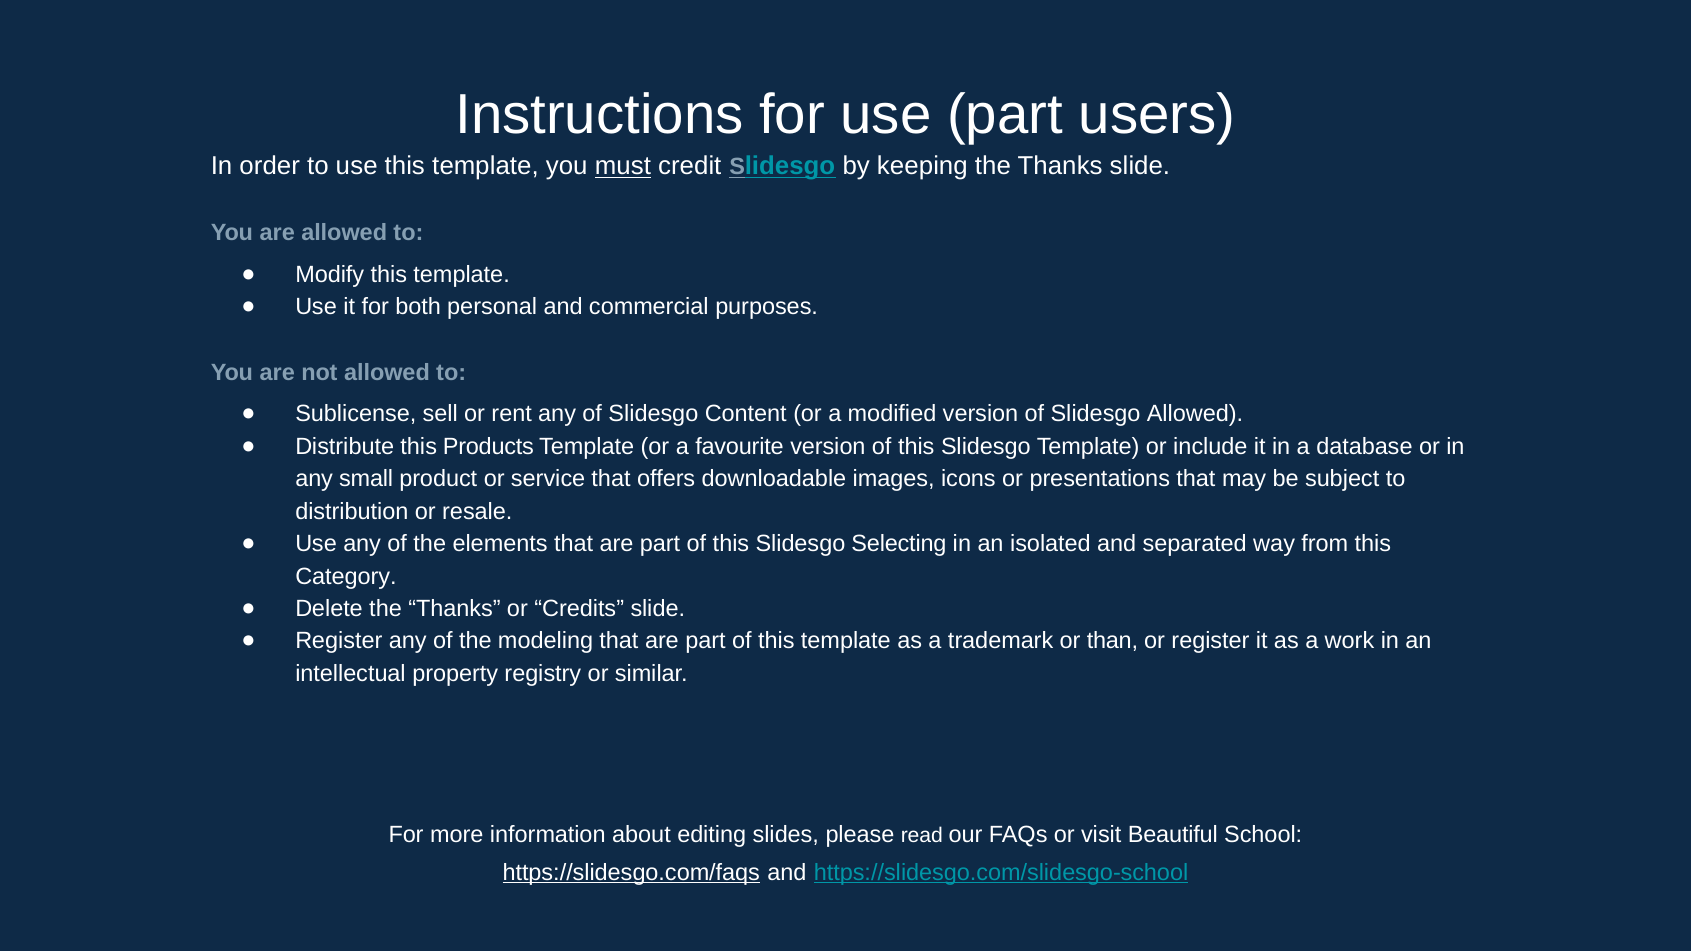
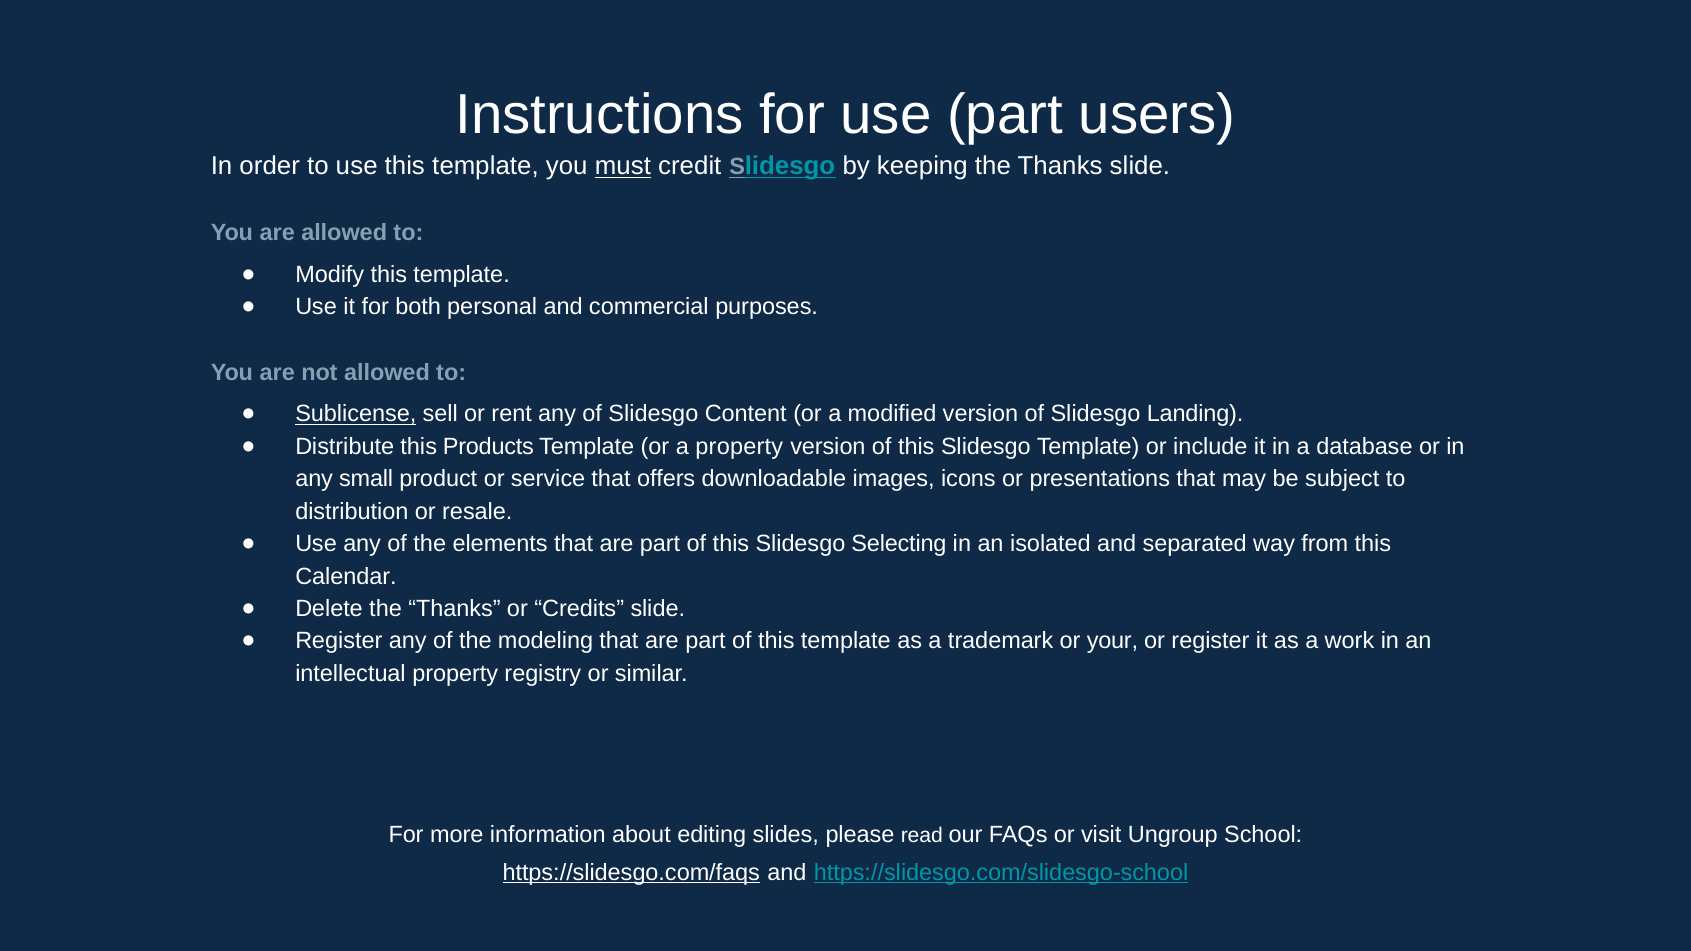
Sublicense underline: none -> present (356, 414)
Slidesgo Allowed: Allowed -> Landing (1195, 414)
a favourite: favourite -> property (739, 447)
Category: Category -> Calendar (346, 576)
than: than -> your (1112, 641)
Beautiful: Beautiful -> Ungroup (1173, 835)
